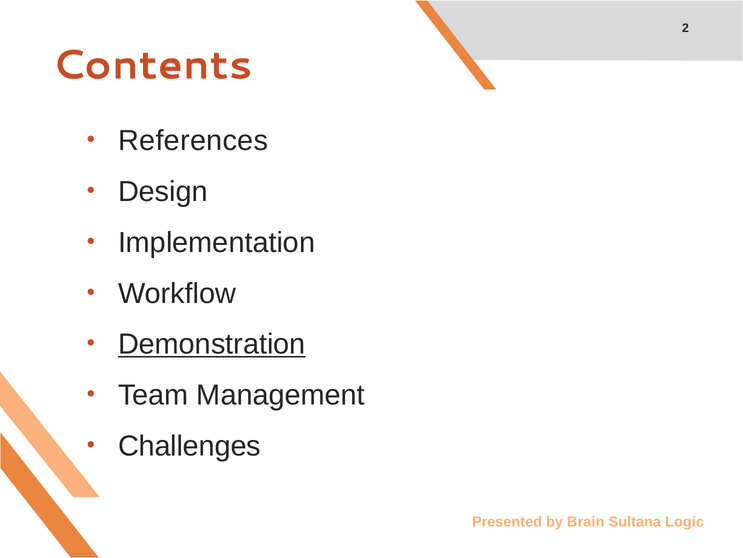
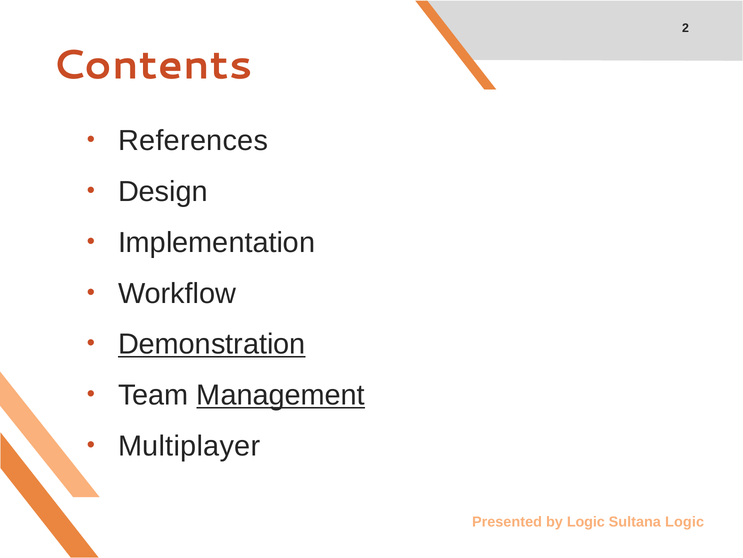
Management underline: none -> present (281, 395)
Challenges: Challenges -> Multiplayer (189, 446)
by Brain: Brain -> Logic (586, 521)
